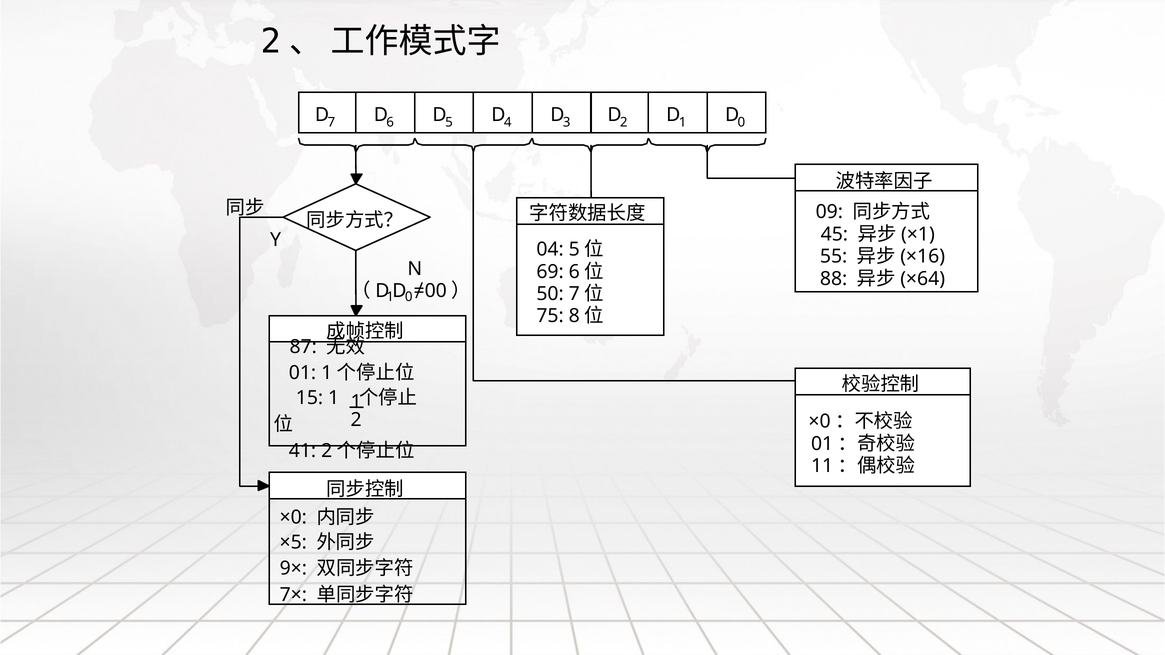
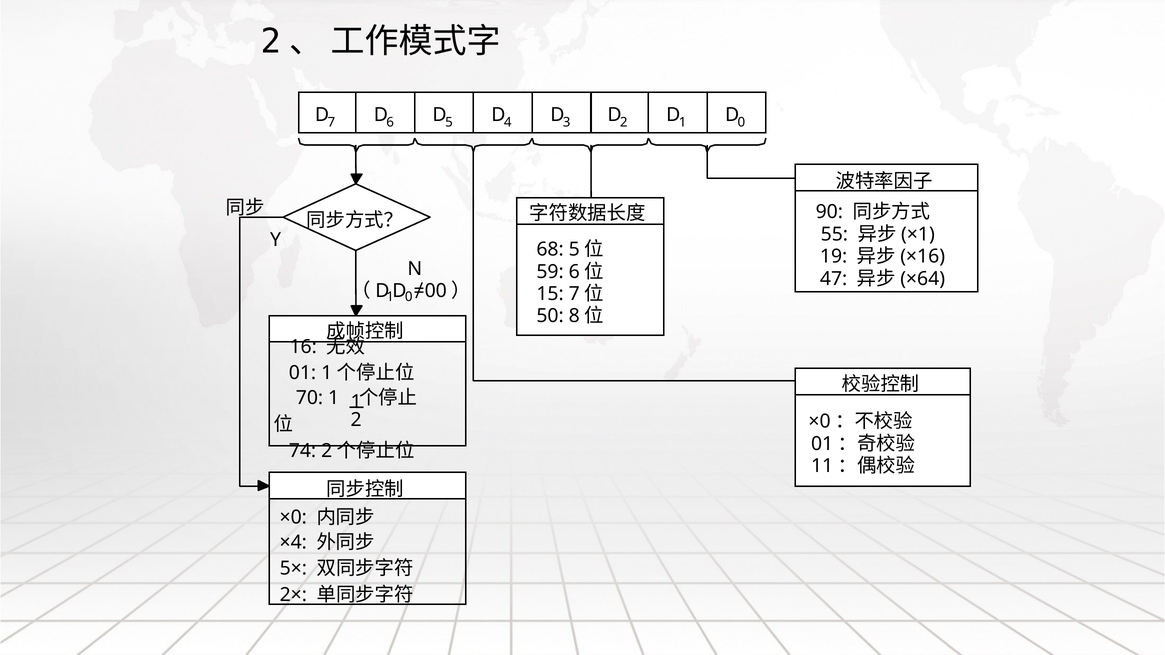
09: 09 -> 90 (829, 212)
45: 45 -> 55 (834, 234)
04: 04 -> 68 (550, 250)
55: 55 -> 19 (834, 257)
69: 69 -> 59 (550, 272)
88: 88 -> 47 (834, 279)
50: 50 -> 15 (550, 294)
75: 75 -> 50 (550, 316)
87: 87 -> 16 (303, 347)
15: 15 -> 70 (309, 398)
41: 41 -> 74 (303, 451)
×5: ×5 -> ×4 (293, 543)
9×: 9× -> 5× (293, 569)
7×: 7× -> 2× (293, 595)
